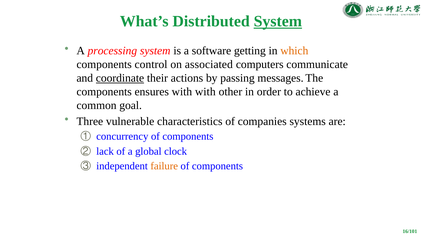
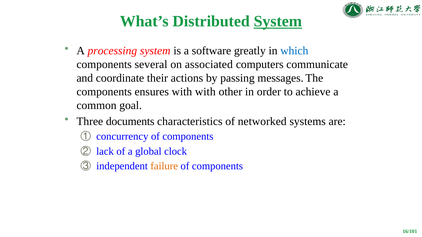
getting: getting -> greatly (250, 51)
which colour: orange -> blue (294, 51)
control: control -> several (151, 64)
coordinate underline: present -> none (120, 78)
vulnerable: vulnerable -> documents (130, 121)
companies: companies -> networked (262, 121)
